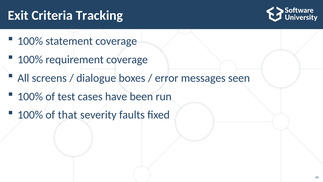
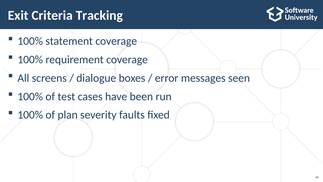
that: that -> plan (68, 115)
